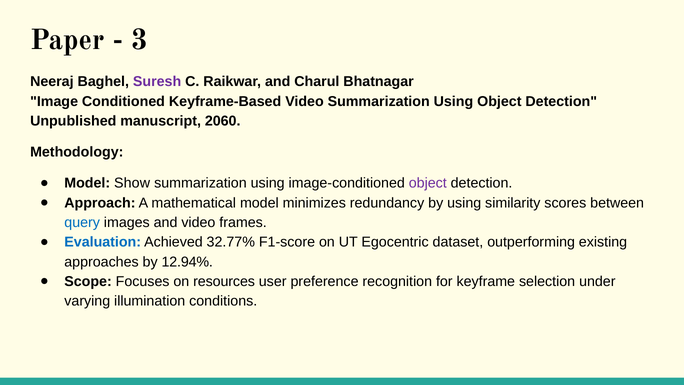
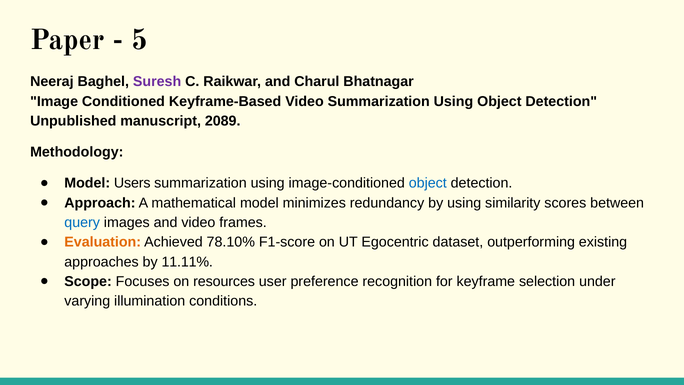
3: 3 -> 5 (139, 40)
2060: 2060 -> 2089 (223, 121)
Show: Show -> Users (132, 183)
object colour: purple -> blue (428, 183)
Evaluation colour: blue -> orange (103, 242)
32.77%: 32.77% -> 78.10% (231, 242)
12.94%: 12.94% -> 11.11% (187, 262)
